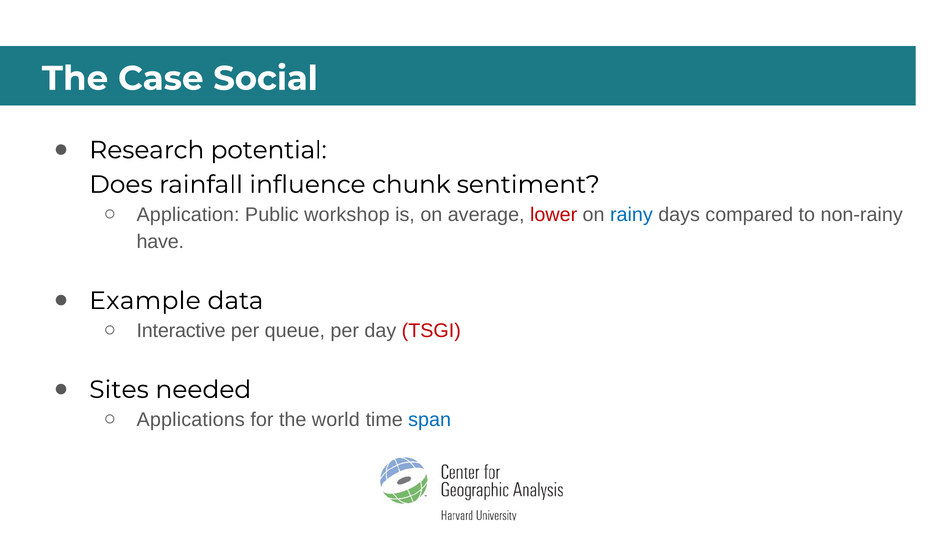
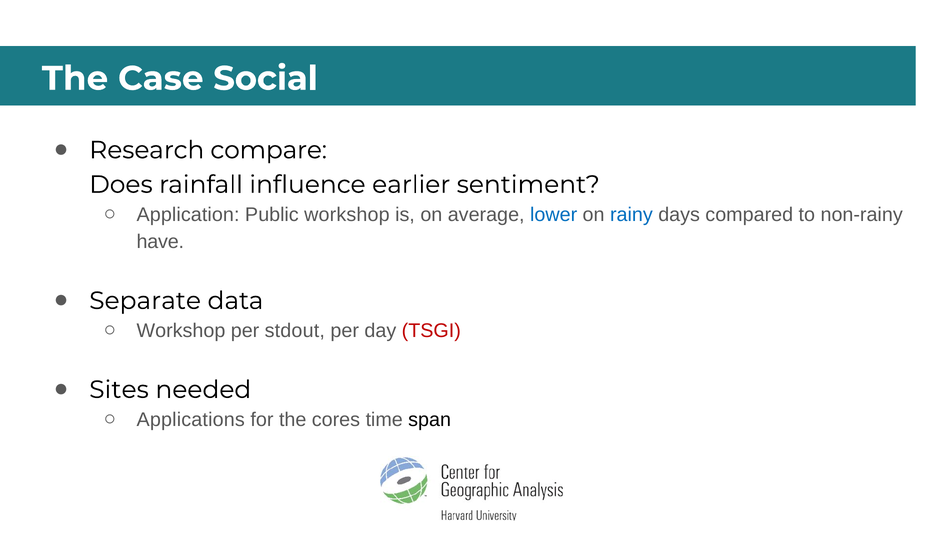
potential: potential -> compare (269, 150)
chunk: chunk -> earlier (411, 185)
lower colour: red -> blue (554, 215)
Example: Example -> Separate (145, 301)
Interactive: Interactive -> Workshop (181, 331)
queue: queue -> stdout (295, 331)
world: world -> cores (336, 420)
span colour: blue -> black (430, 420)
